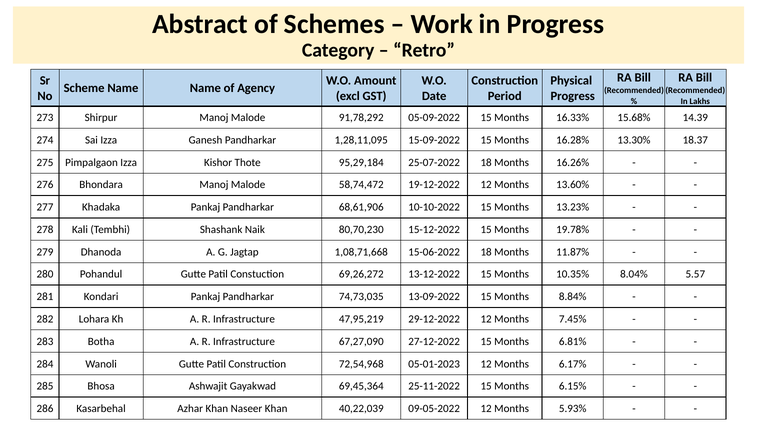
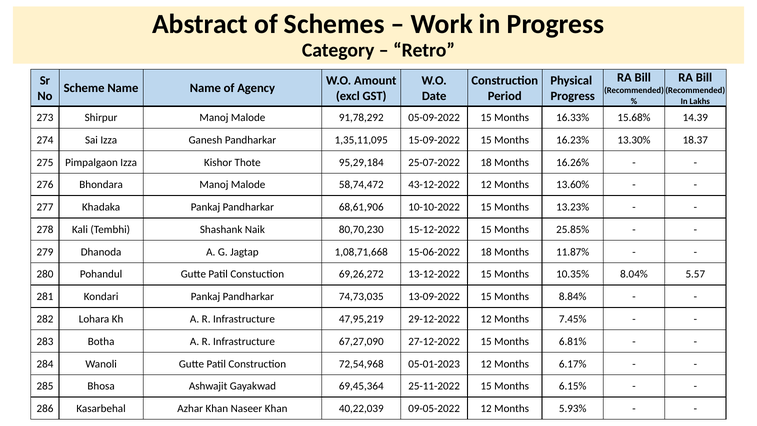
1,28,11,095: 1,28,11,095 -> 1,35,11,095 (361, 140)
16.28%: 16.28% -> 16.23% (573, 140)
19-12-2022: 19-12-2022 -> 43-12-2022 (434, 185)
19.78%: 19.78% -> 25.85% (573, 229)
